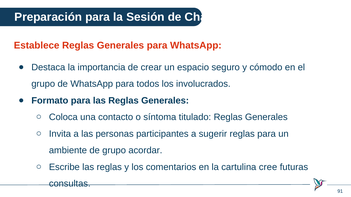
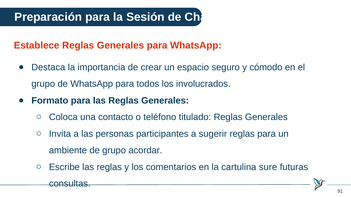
síntoma: síntoma -> teléfono (160, 117)
cree: cree -> sure (268, 167)
